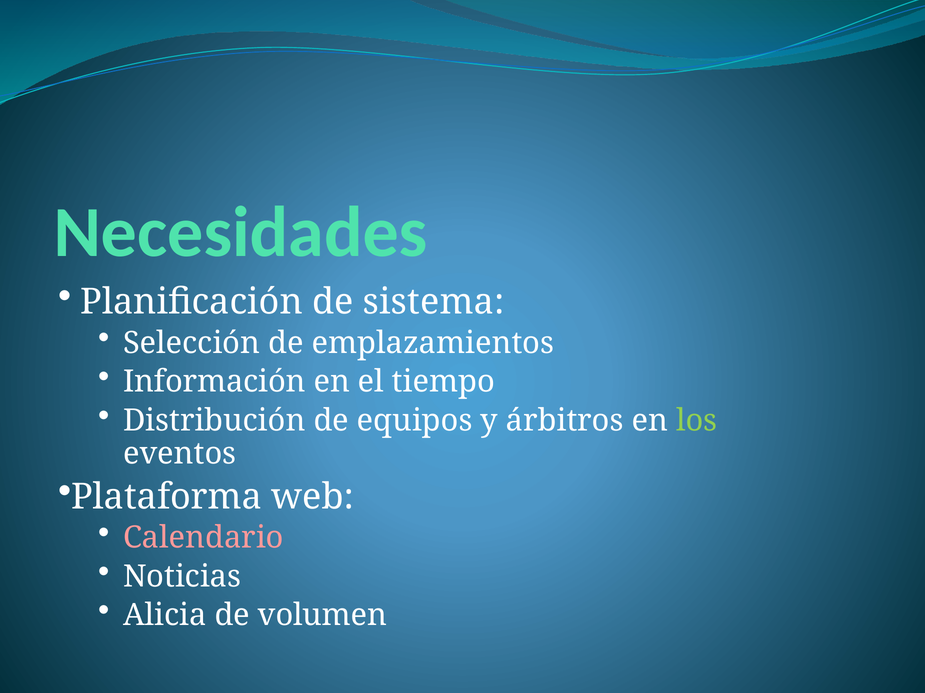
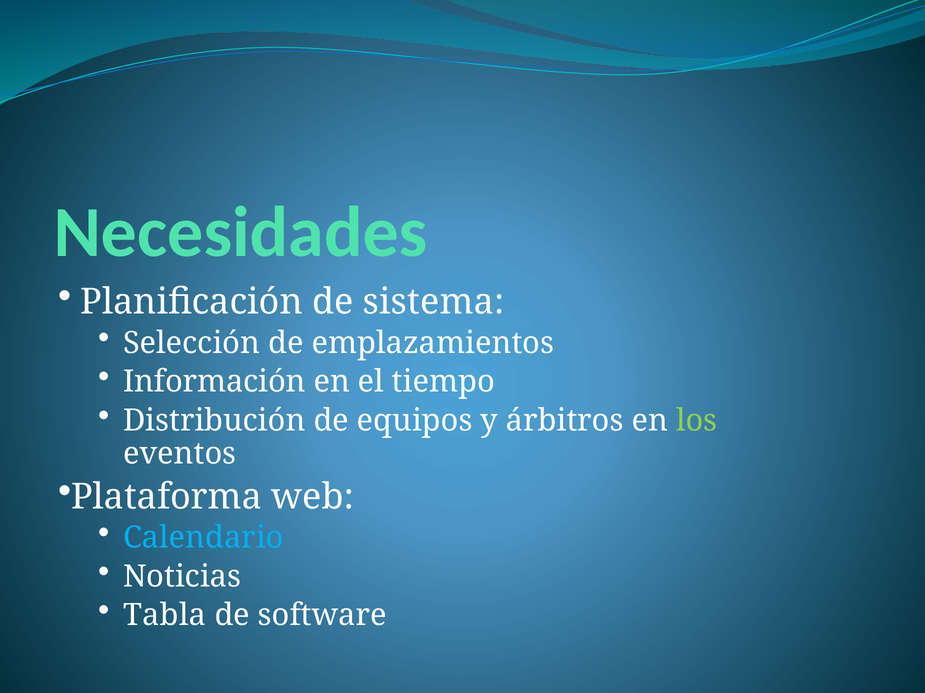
Calendario colour: pink -> light blue (203, 538)
Alicia: Alicia -> Tabla (165, 616)
volumen: volumen -> software (322, 616)
